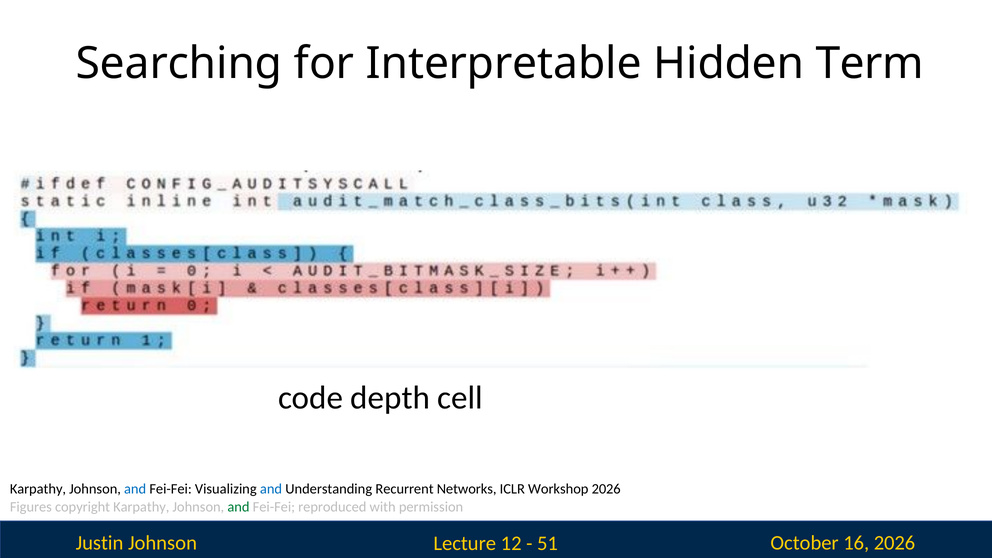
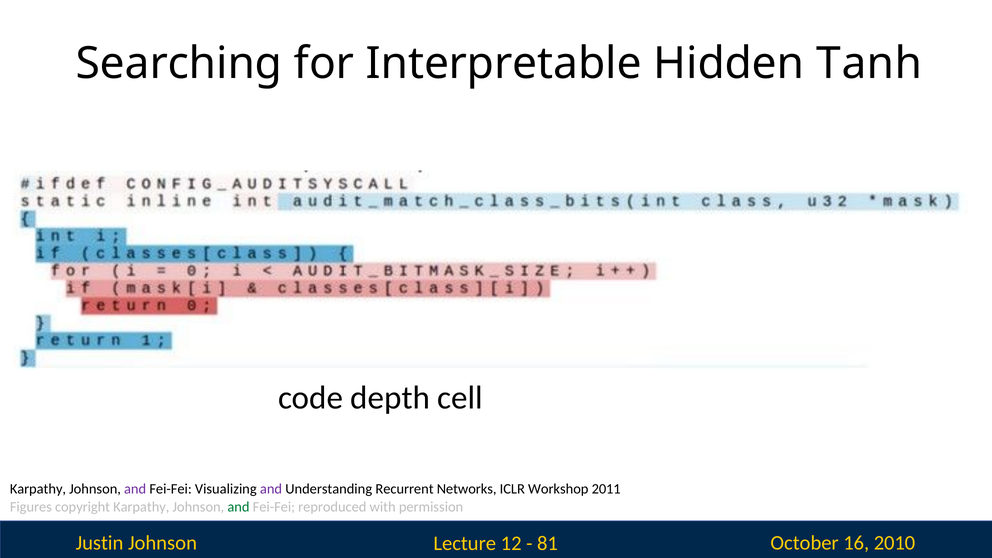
Term: Term -> Tanh (869, 64)
and colour: blue -> purple (135, 489)
and colour: blue -> purple (271, 489)
Workshop 2026: 2026 -> 2011 (606, 489)
51: 51 -> 81 (548, 543)
16 2026: 2026 -> 2010 (894, 543)
